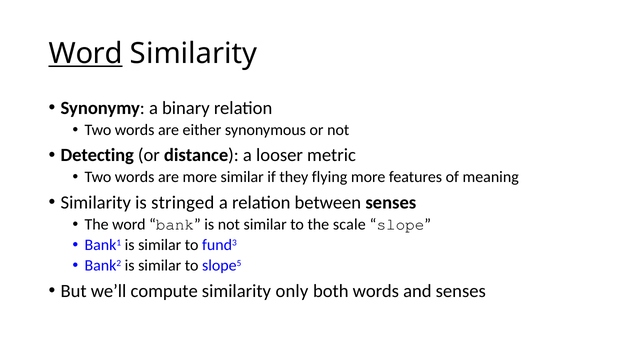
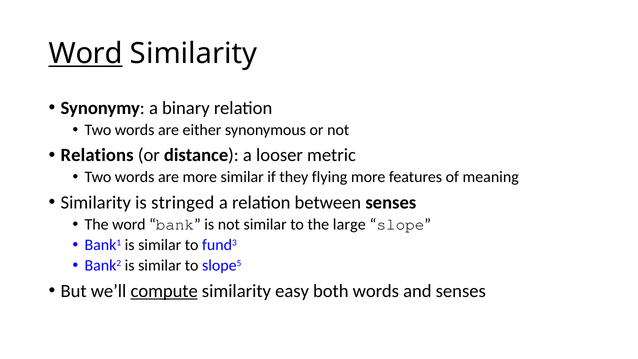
Detecting: Detecting -> Relations (97, 155)
scale: scale -> large (349, 224)
compute underline: none -> present (164, 291)
only: only -> easy (292, 291)
